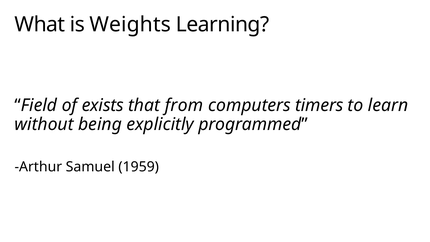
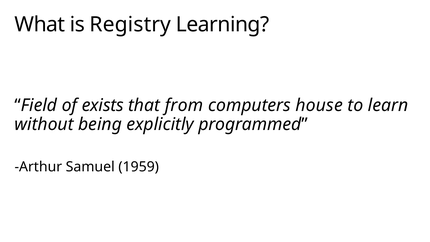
Weights: Weights -> Registry (130, 25)
timers: timers -> house (319, 105)
